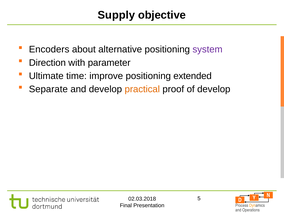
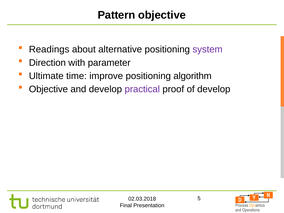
Supply: Supply -> Pattern (116, 15)
Encoders: Encoders -> Readings (49, 49)
extended: extended -> algorithm (193, 76)
Separate: Separate -> Objective (48, 89)
practical colour: orange -> purple (142, 89)
